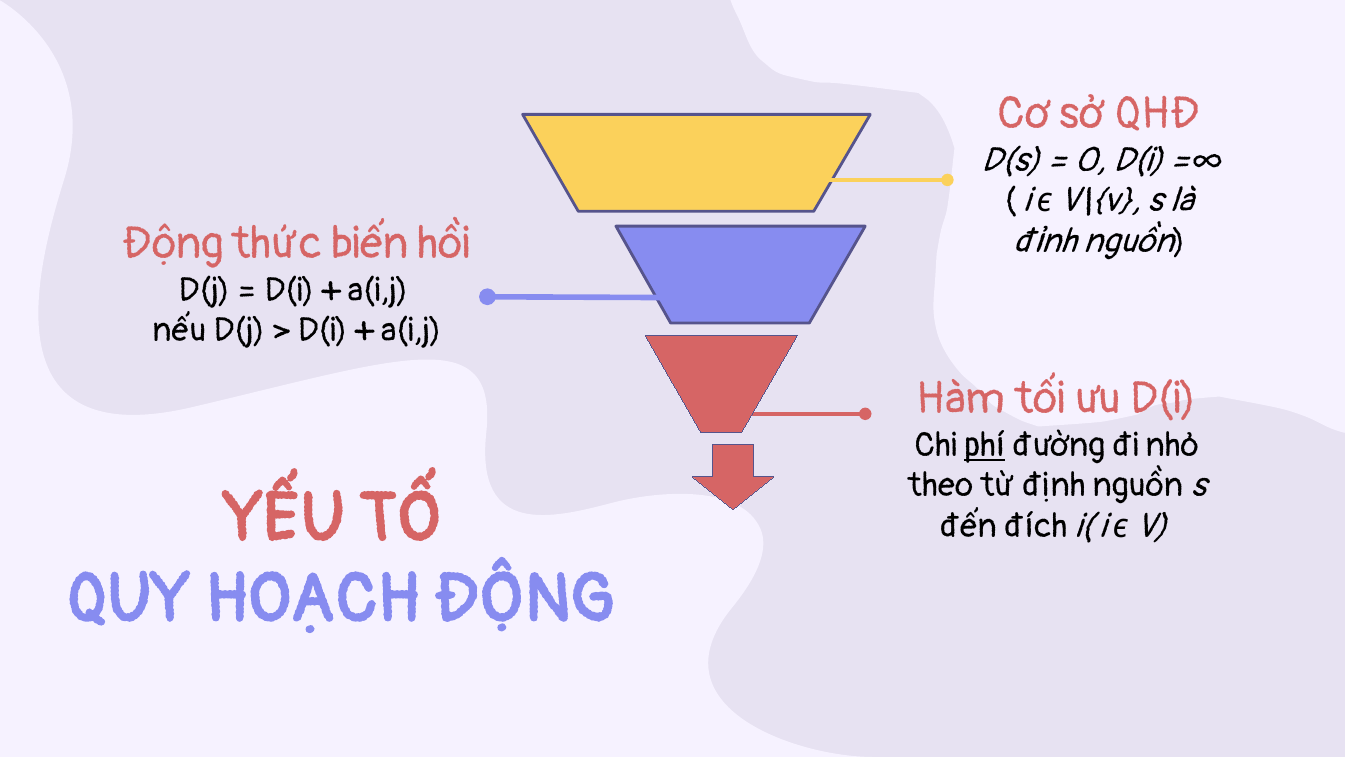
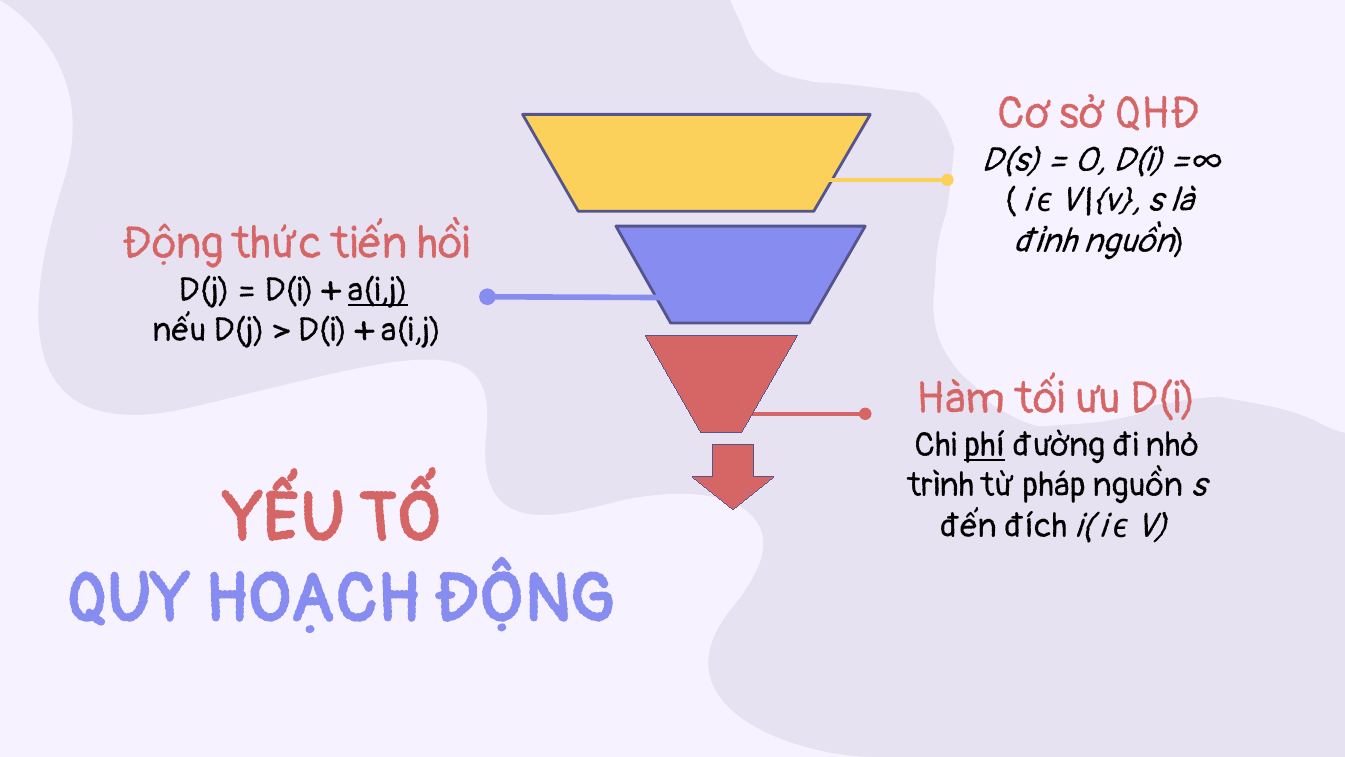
biến: biến -> tiến (370, 244)
a(i,j underline: none -> present (378, 290)
theo: theo -> trình (941, 485)
định: định -> pháp (1054, 485)
